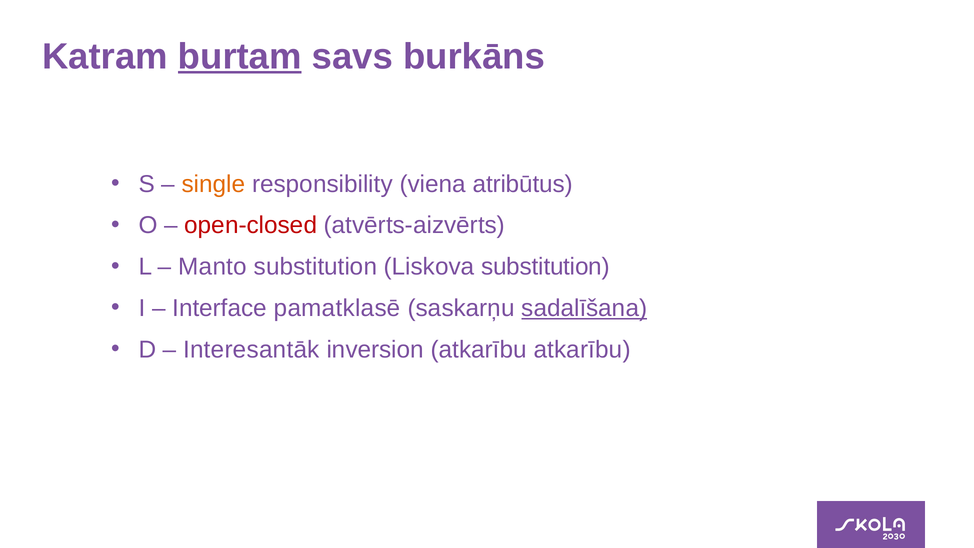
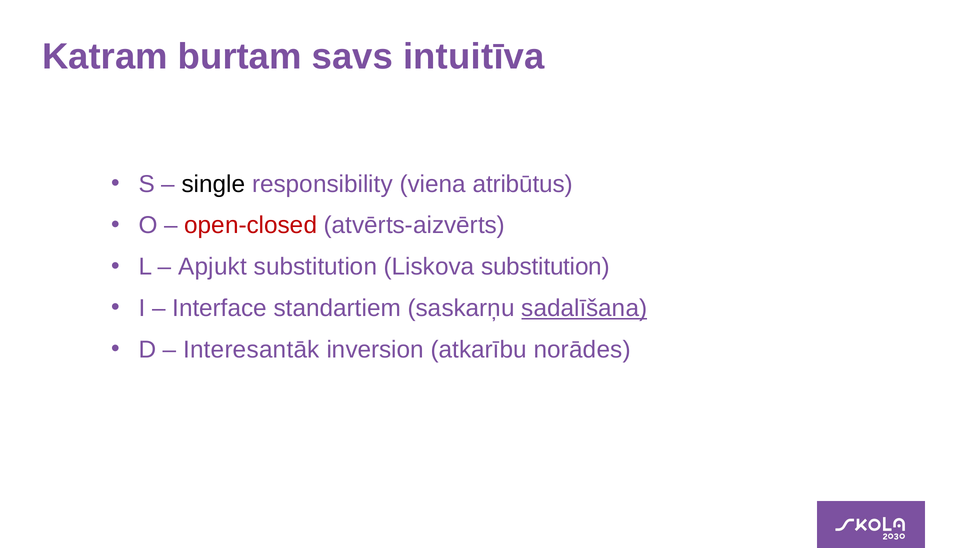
burtam underline: present -> none (240, 56)
burkāns: burkāns -> intuitīva (474, 56)
single colour: orange -> black (214, 184)
Manto: Manto -> Apjukt (213, 267)
pamatklasē: pamatklasē -> standartiem (337, 308)
atkarību atkarību: atkarību -> norādes (582, 350)
